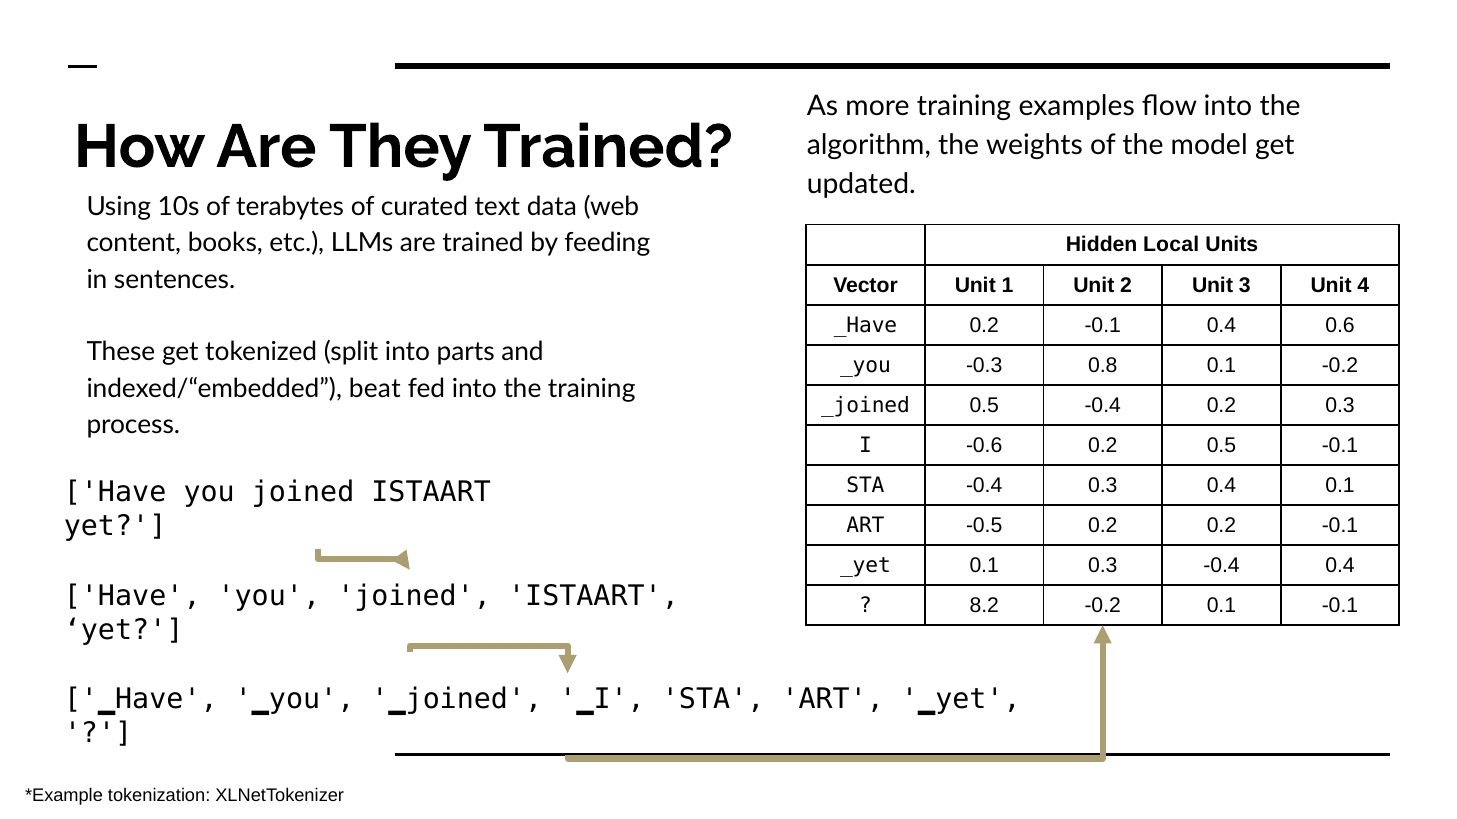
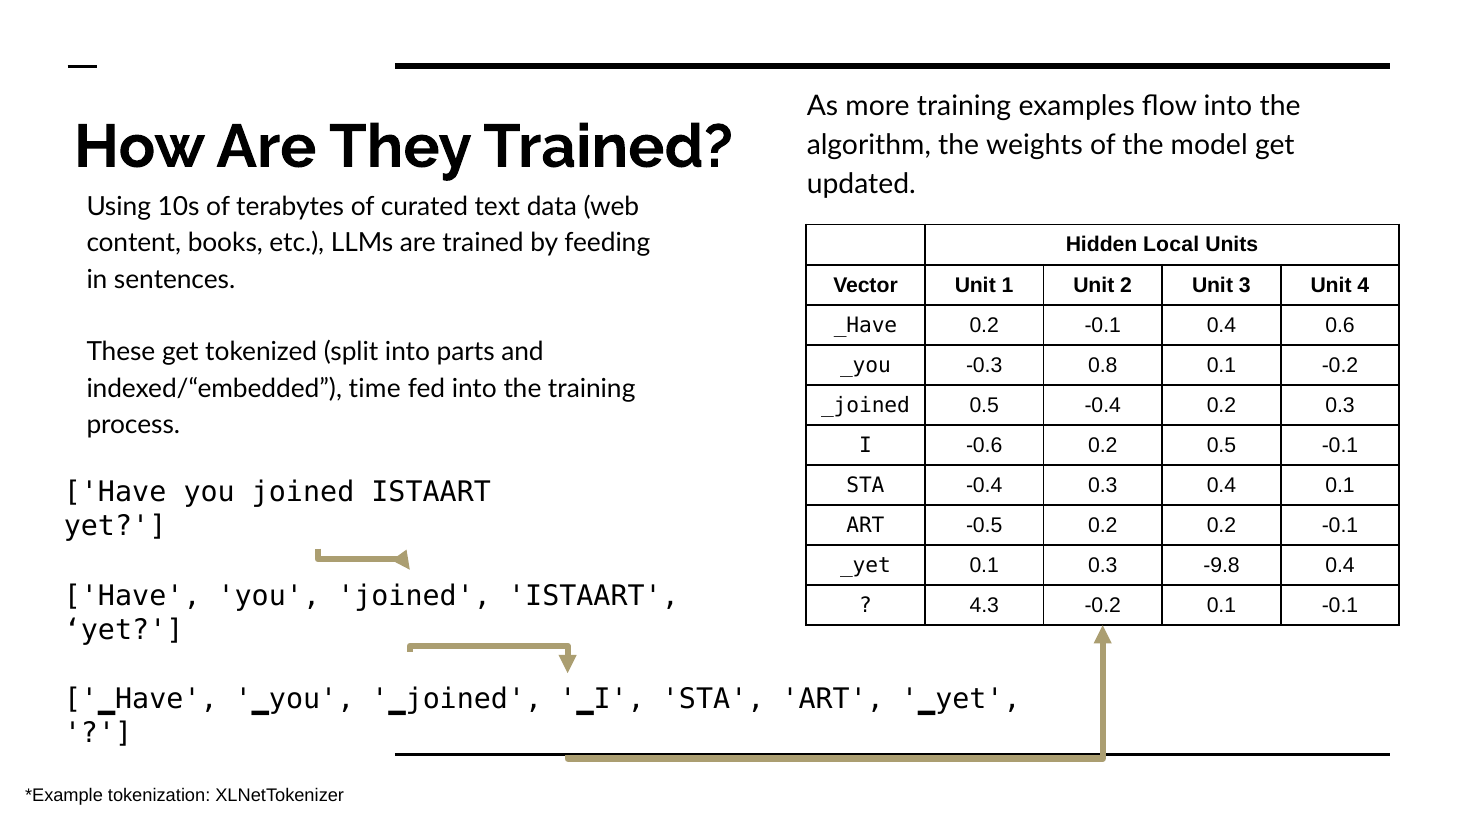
beat: beat -> time (375, 389)
0.3 -0.4: -0.4 -> -9.8 (1221, 566)
8.2: 8.2 -> 4.3 (984, 606)
